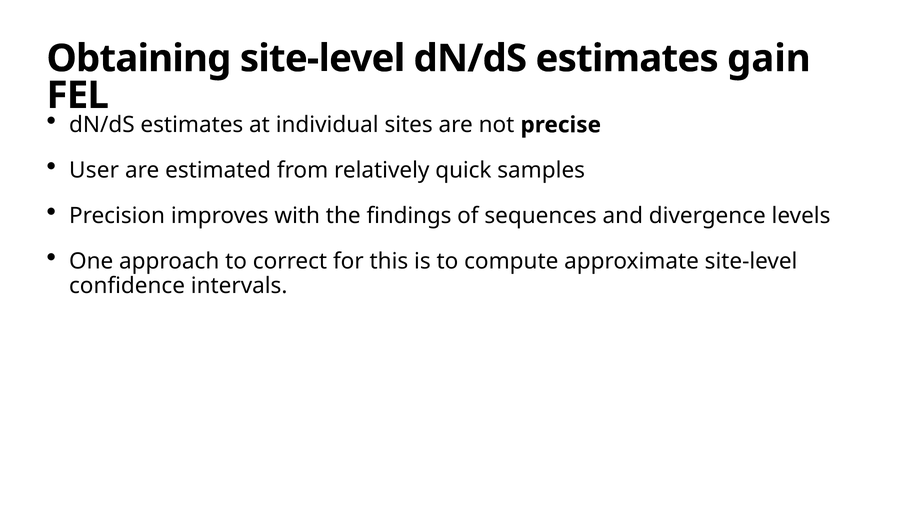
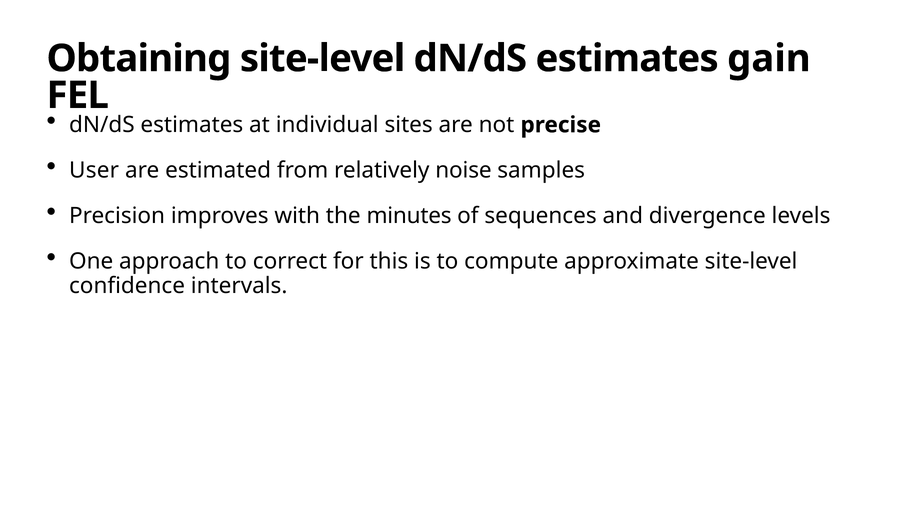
quick: quick -> noise (463, 170)
findings: findings -> minutes (409, 216)
